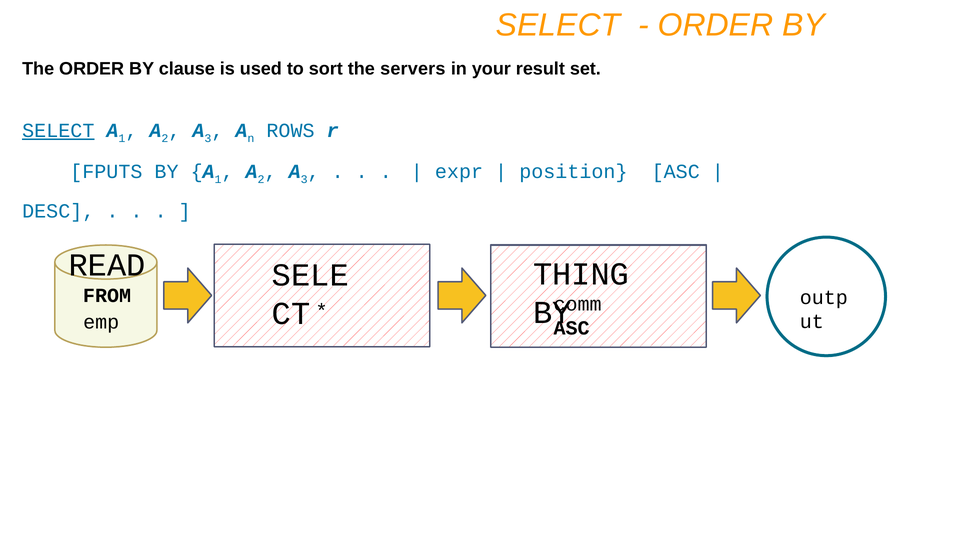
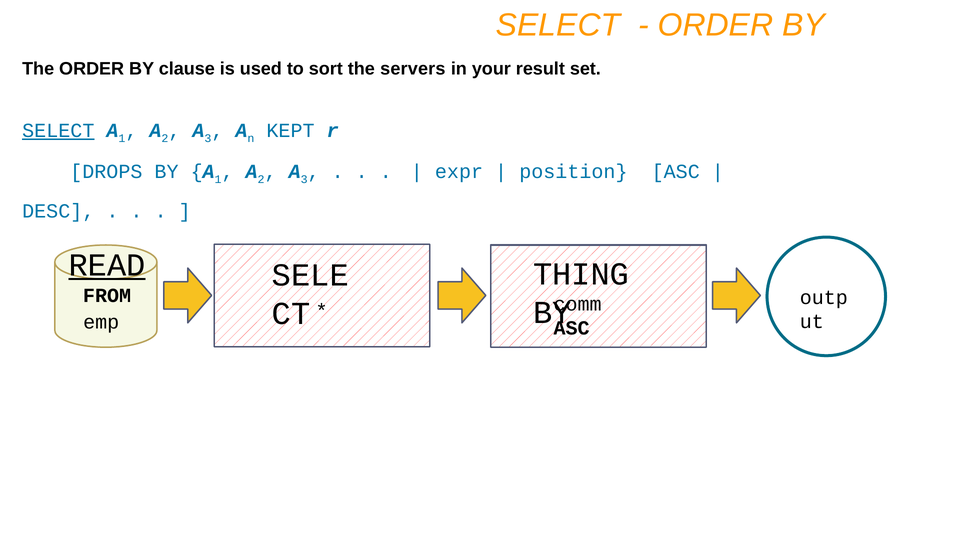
ROWS: ROWS -> KEPT (291, 131)
FPUTS: FPUTS -> DROPS (106, 172)
READ underline: none -> present (107, 265)
